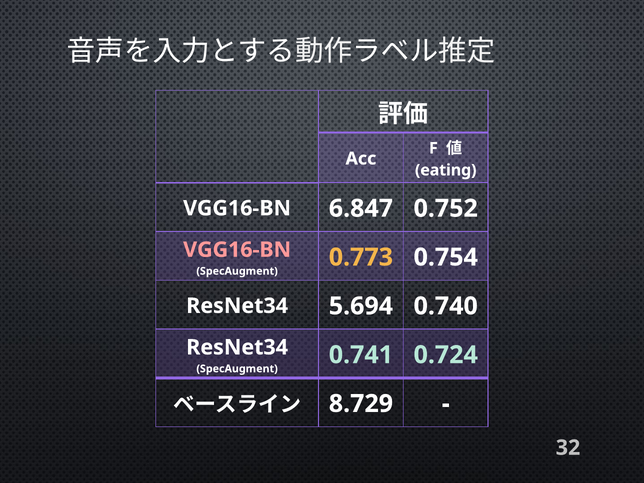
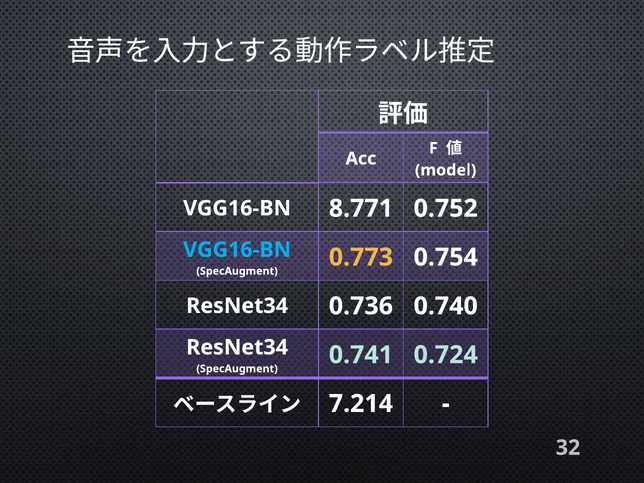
eating: eating -> model (446, 170)
6.847: 6.847 -> 8.771 (361, 208)
VGG16-BN colour: pink -> light blue (237, 250)
5.694: 5.694 -> 0.736 (361, 306)
8.729: 8.729 -> 7.214 (361, 404)
